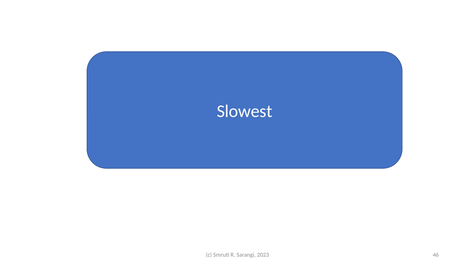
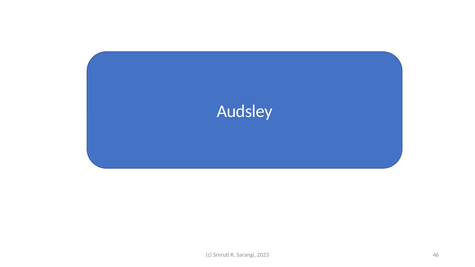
Slowest: Slowest -> Audsley (245, 111)
